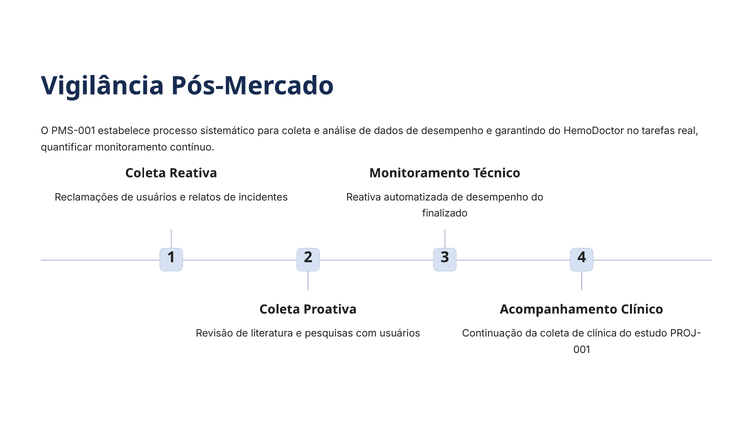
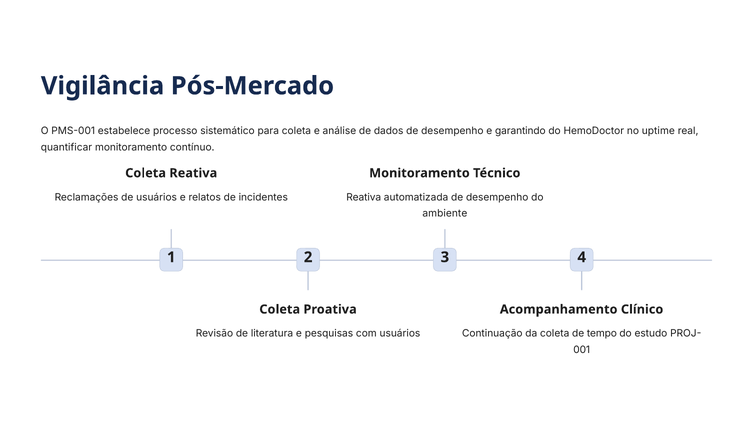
tarefas: tarefas -> uptime (658, 131)
finalizado: finalizado -> ambiente (445, 214)
clínica: clínica -> tempo (602, 334)
